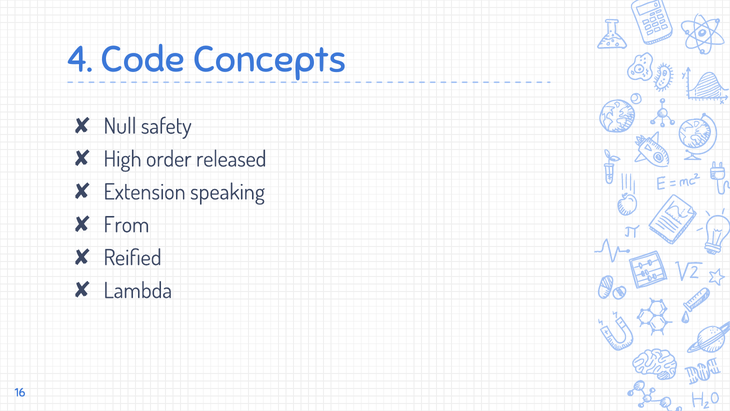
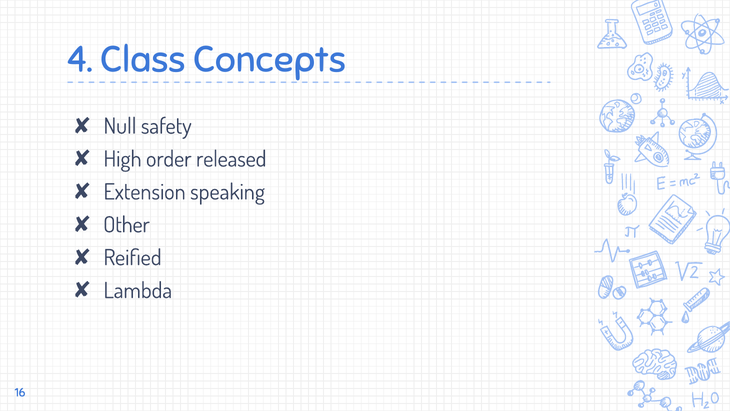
Code: Code -> Class (143, 60)
From: From -> Other (126, 225)
